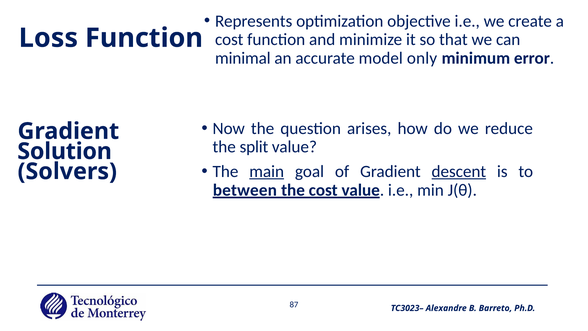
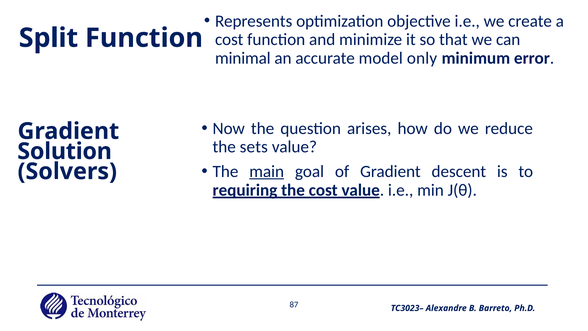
Loss: Loss -> Split (48, 38)
split: split -> sets (254, 147)
descent underline: present -> none (459, 171)
between: between -> requiring (245, 190)
